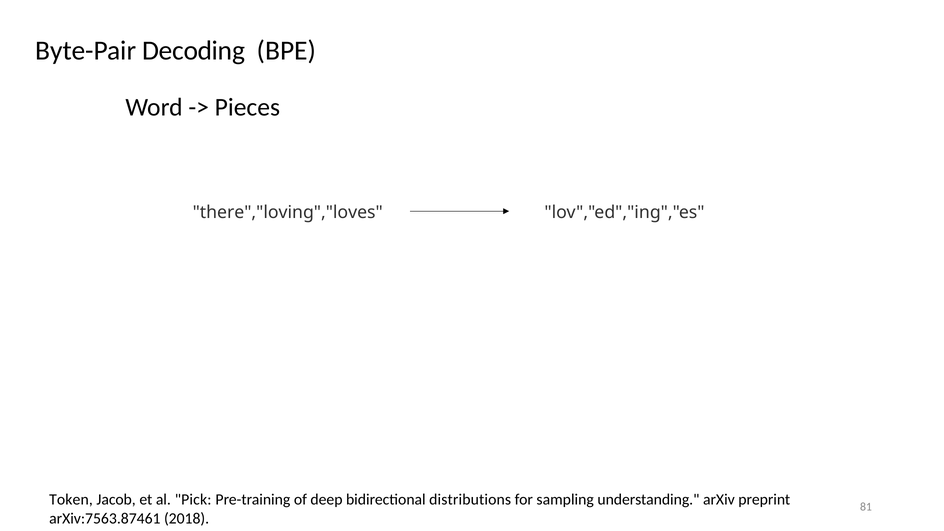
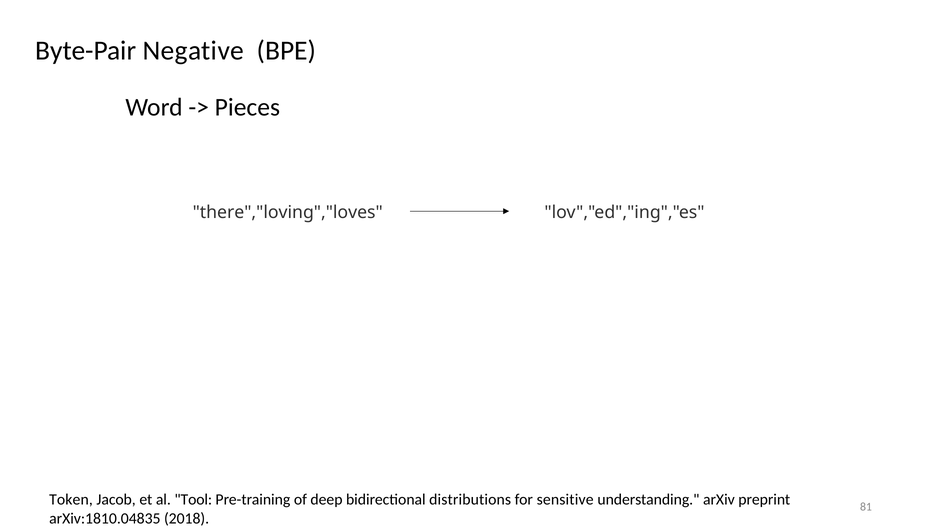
Decoding: Decoding -> Negative (193, 51)
Pick: Pick -> Tool (193, 500)
sampling: sampling -> sensitive (565, 500)
arXiv:7563.87461: arXiv:7563.87461 -> arXiv:1810.04835 (105, 519)
